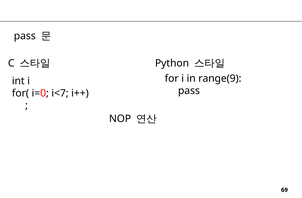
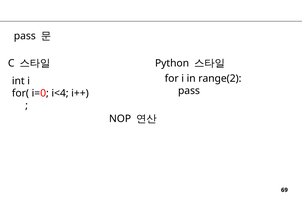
range(9: range(9 -> range(2 (220, 79)
i<7: i<7 -> i<4 (60, 93)
